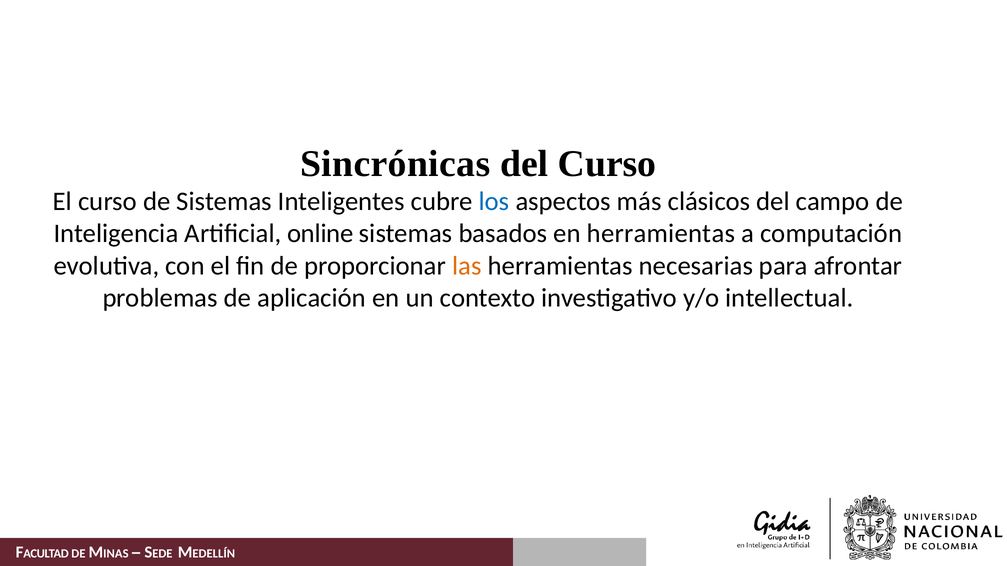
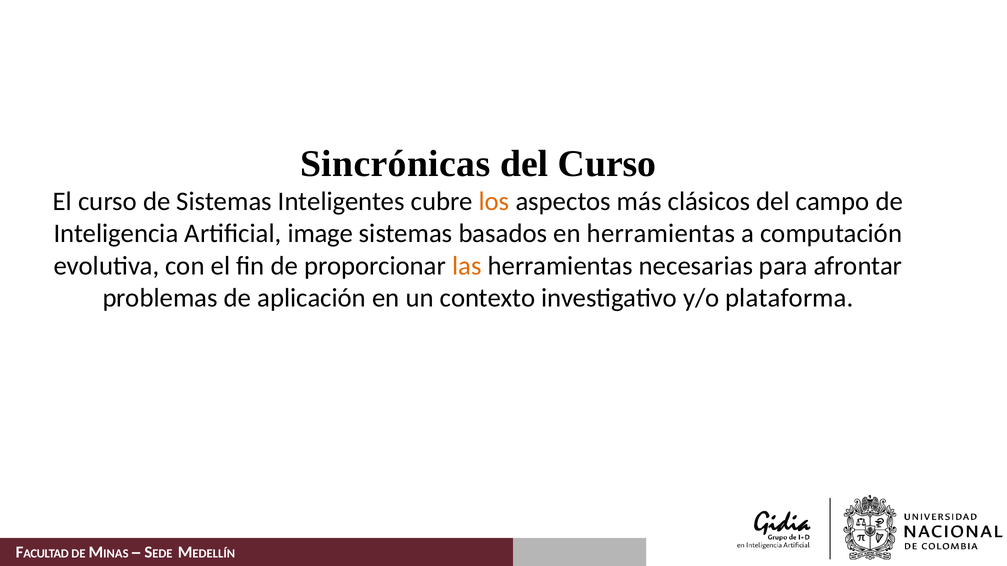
los colour: blue -> orange (494, 202)
online: online -> image (320, 234)
intellectual: intellectual -> plataforma (789, 298)
